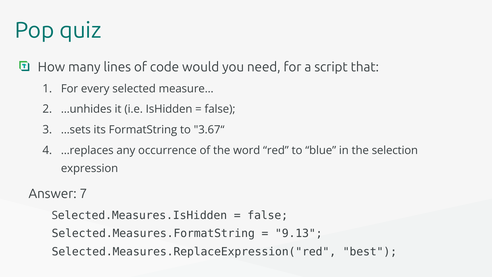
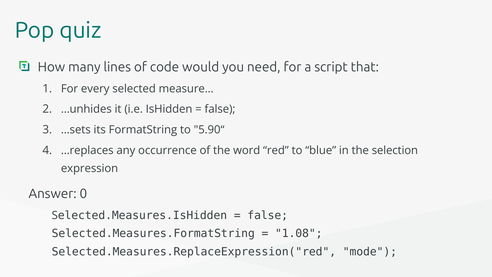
3.67“: 3.67“ -> 5.90“ (209, 130)
7: 7 -> 0 (83, 194)
9.13: 9.13 -> 1.08 (299, 233)
best: best -> mode (370, 252)
